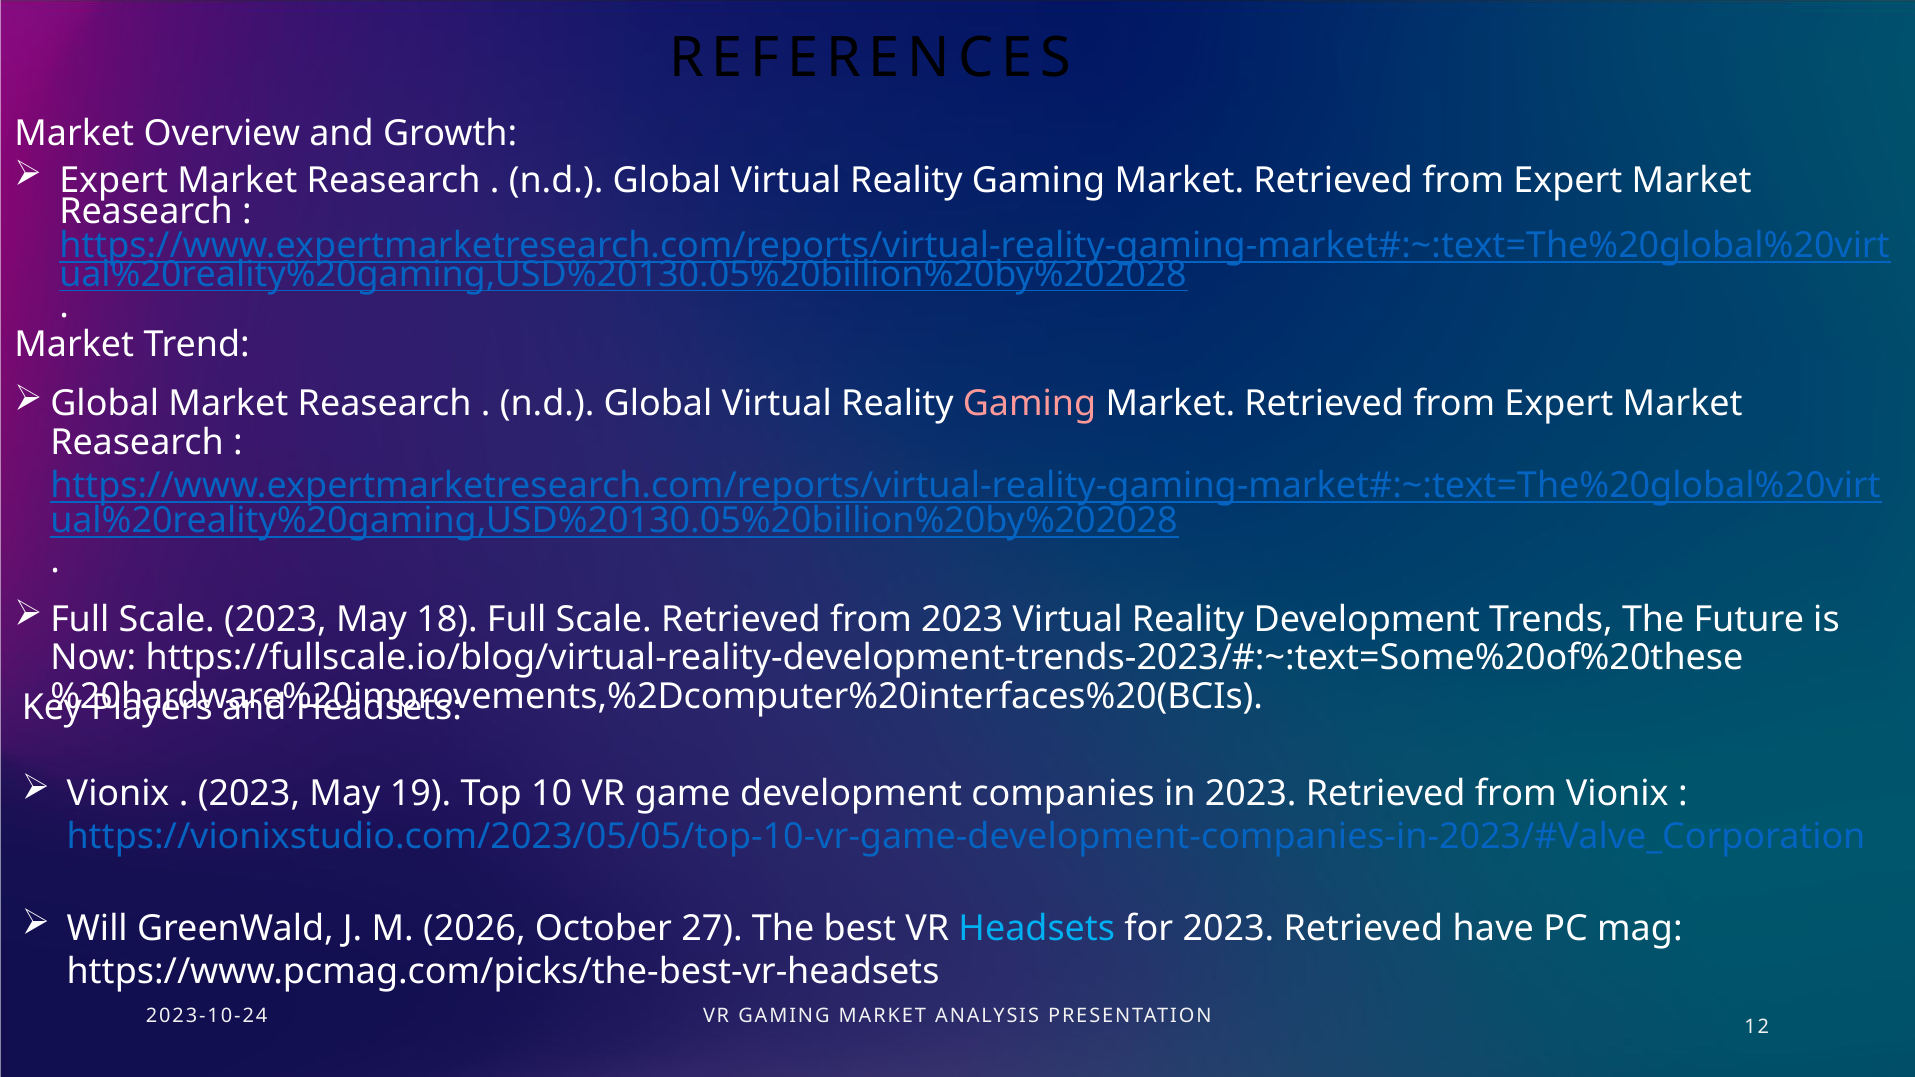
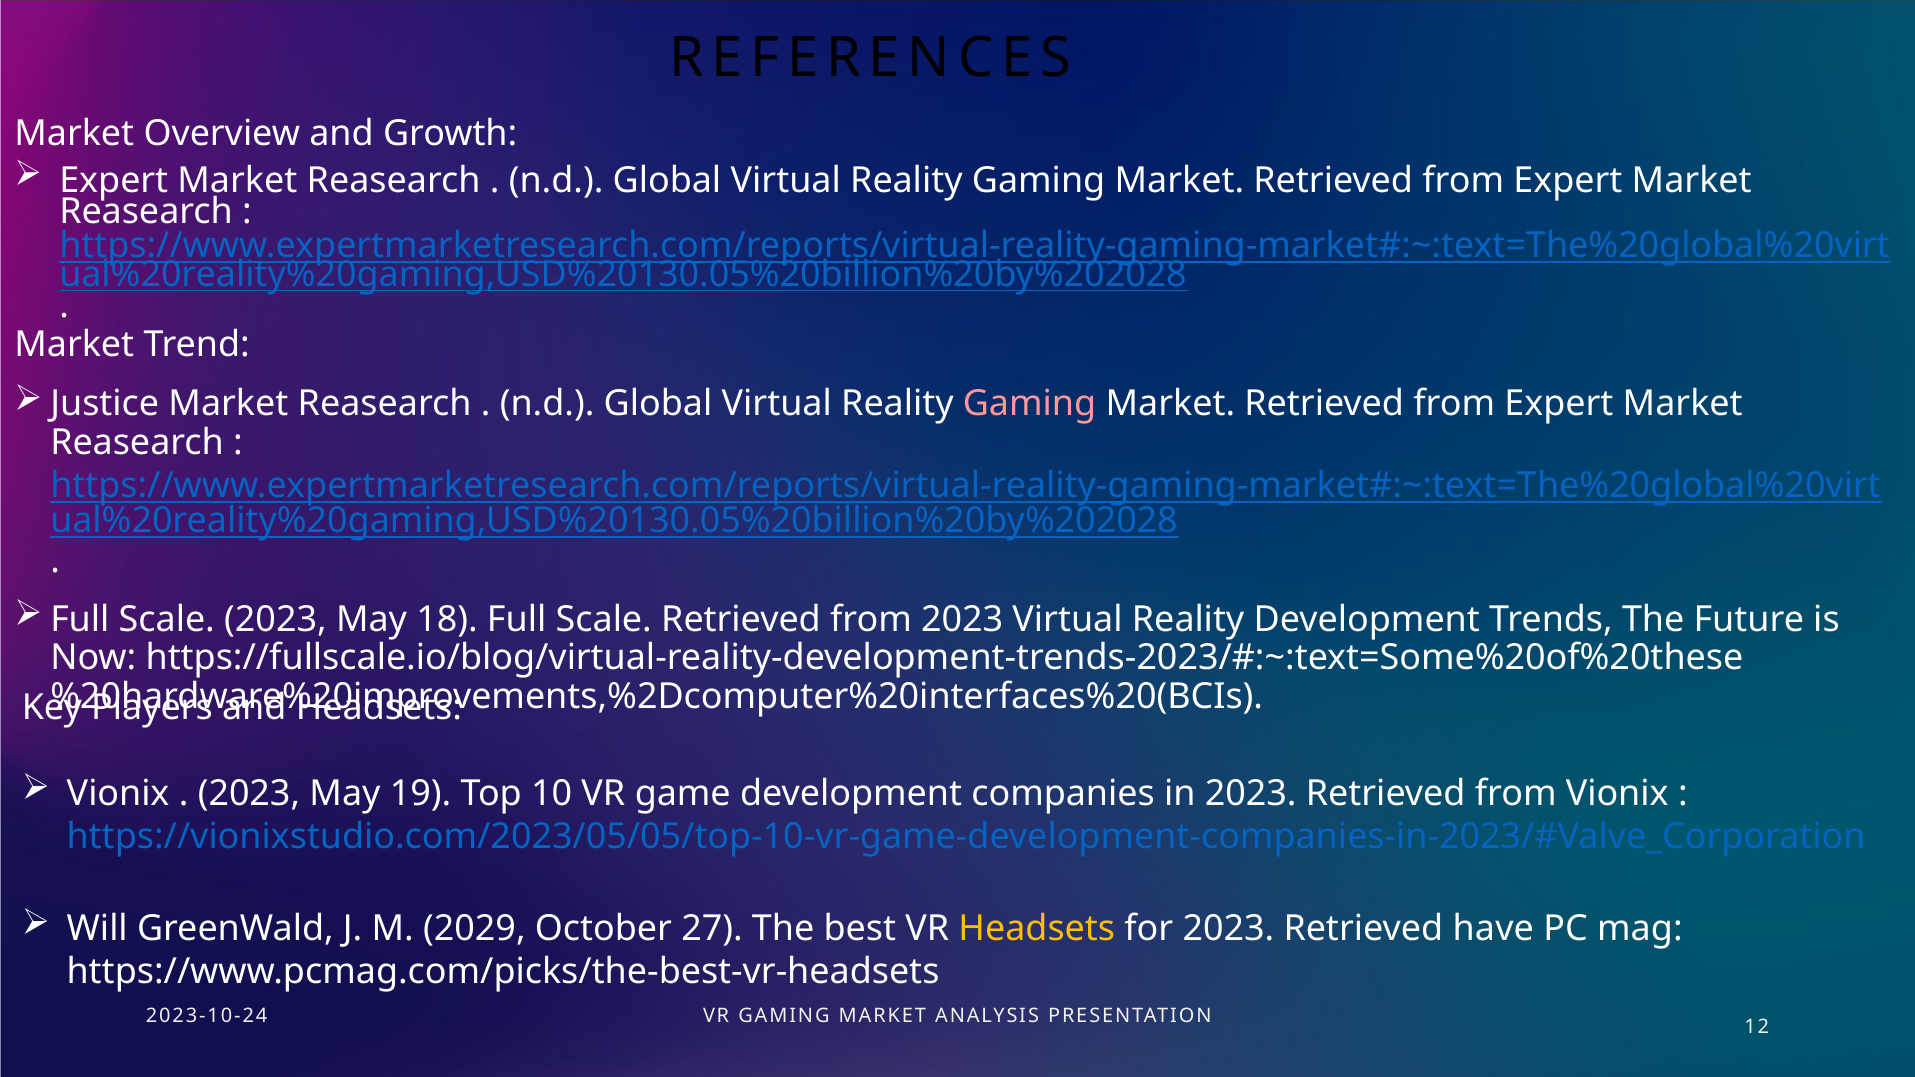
Global: Global -> Justice (105, 404)
2026: 2026 -> 2029 (474, 929)
Headsets colour: light blue -> yellow (1037, 929)
